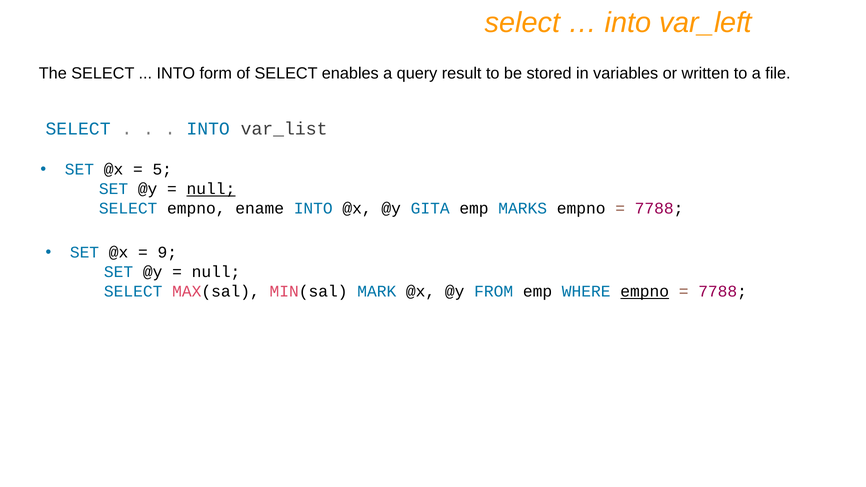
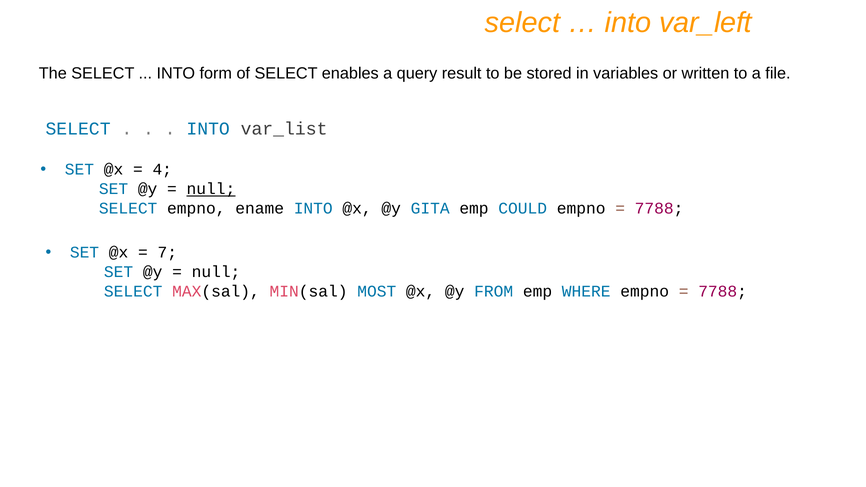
5: 5 -> 4 (162, 170)
MARKS: MARKS -> COULD (523, 209)
9: 9 -> 7 (167, 253)
MARK: MARK -> MOST (377, 292)
empno underline: present -> none (645, 292)
